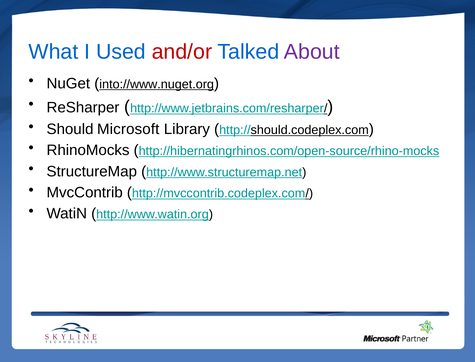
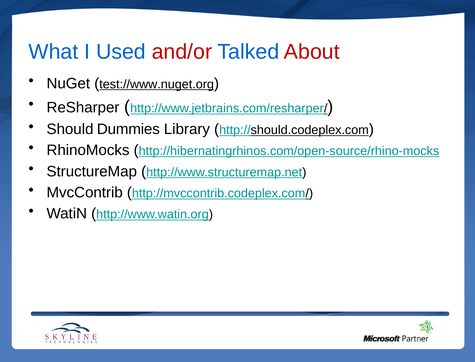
About colour: purple -> red (312, 52)
into://www.nuget.org: into://www.nuget.org -> test://www.nuget.org (157, 84)
Microsoft: Microsoft -> Dummies (128, 129)
